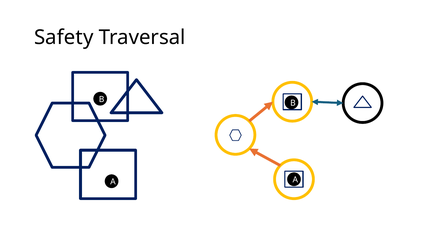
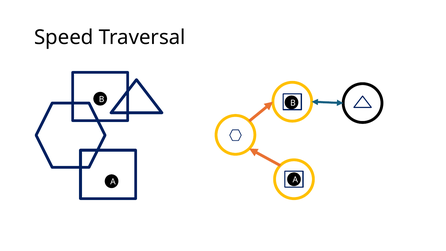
Safety: Safety -> Speed (64, 37)
